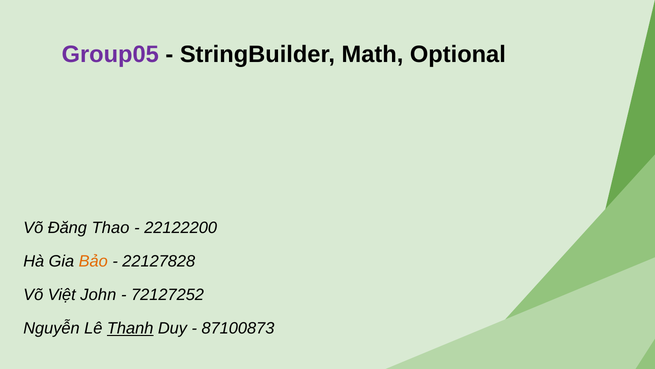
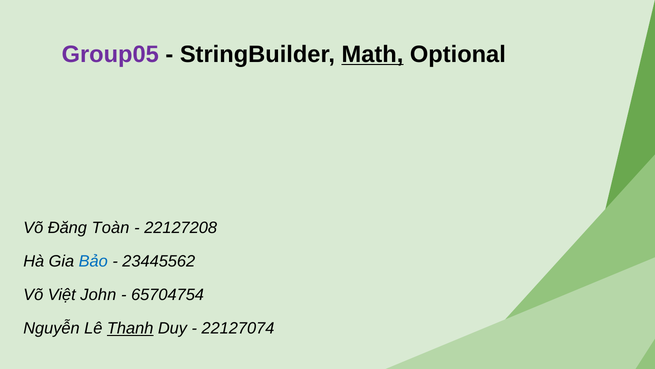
Math underline: none -> present (372, 54)
Thao: Thao -> Toàn (111, 228)
22122200: 22122200 -> 22127208 (181, 228)
Bảo colour: orange -> blue (93, 261)
22127828: 22127828 -> 23445562 (159, 261)
72127252: 72127252 -> 65704754 (168, 295)
87100873: 87100873 -> 22127074 (238, 328)
